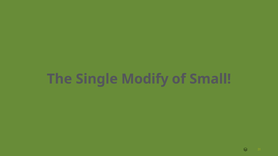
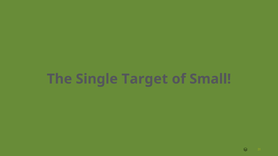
Modify: Modify -> Target (145, 79)
